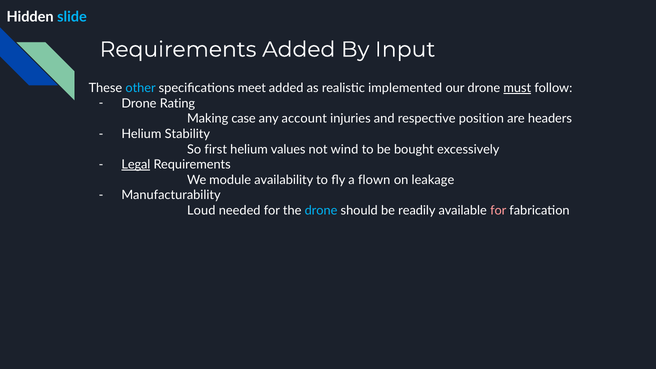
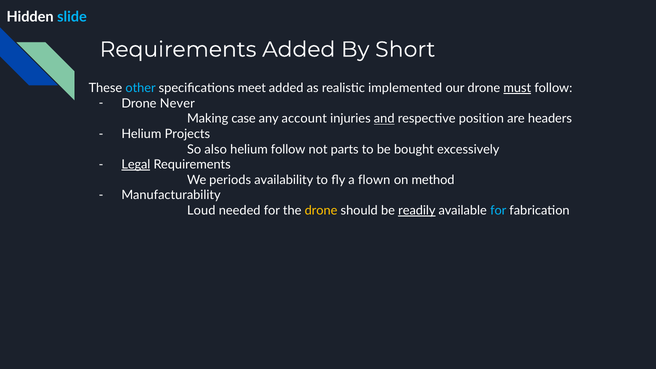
Input: Input -> Short (405, 49)
Rating: Rating -> Never (177, 103)
and underline: none -> present (384, 119)
Stability: Stability -> Projects (187, 134)
first: first -> also (216, 149)
helium values: values -> follow (288, 149)
wind: wind -> parts (345, 149)
module: module -> periods (230, 180)
leakage: leakage -> method (433, 180)
drone colour: light blue -> yellow (321, 211)
readily underline: none -> present (417, 211)
for colour: pink -> light blue (498, 211)
